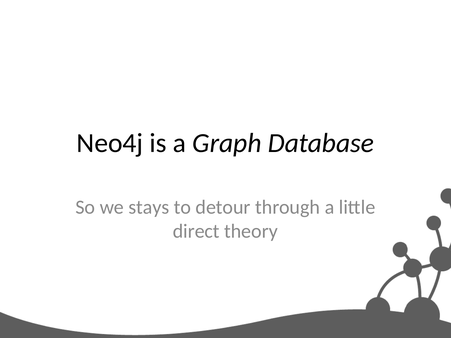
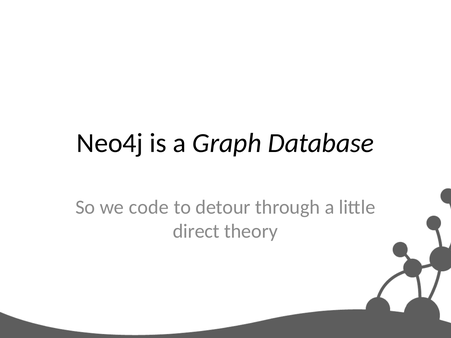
stays: stays -> code (149, 207)
